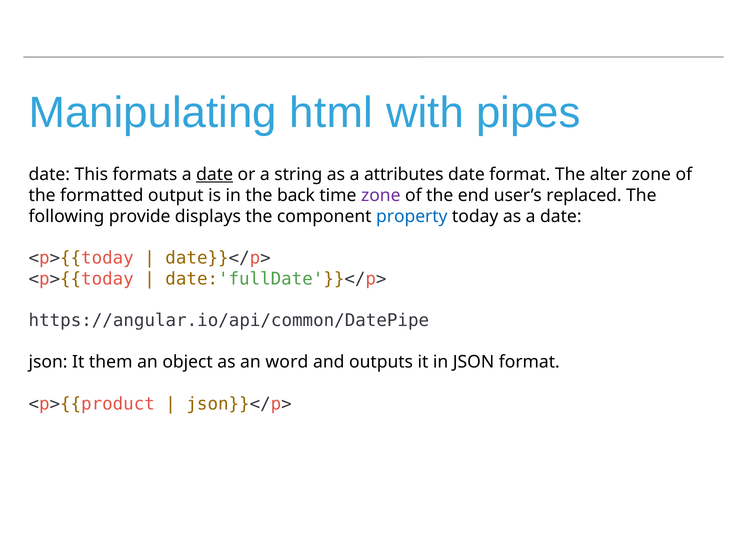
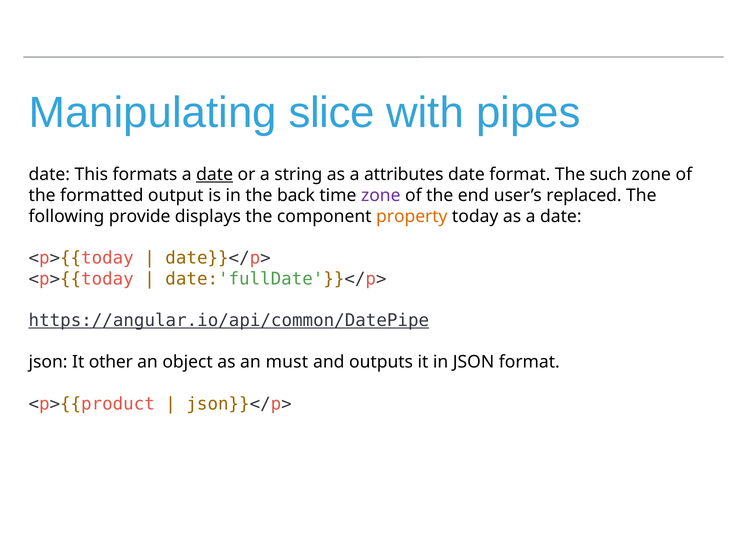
html: html -> slice (332, 113)
alter: alter -> such (608, 175)
property colour: blue -> orange (412, 217)
https://angular.io/api/common/DatePipe underline: none -> present (229, 320)
them: them -> other (111, 362)
word: word -> must (287, 362)
